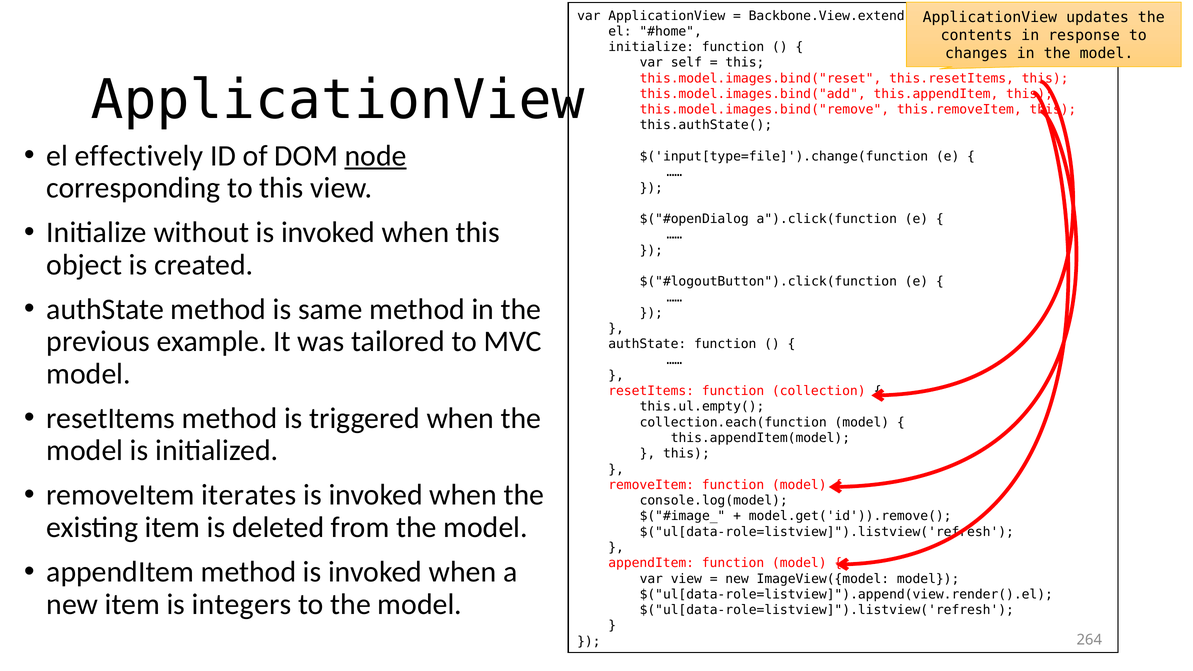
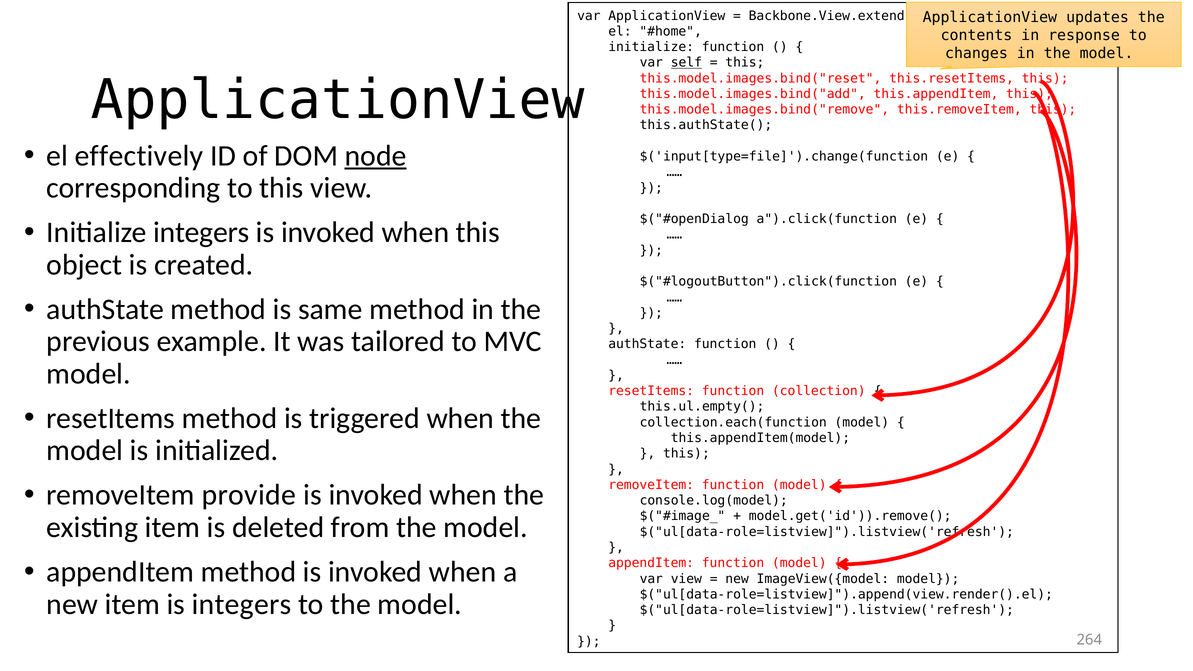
self underline: none -> present (686, 63)
Initialize without: without -> integers (201, 233)
iterates: iterates -> provide (249, 495)
